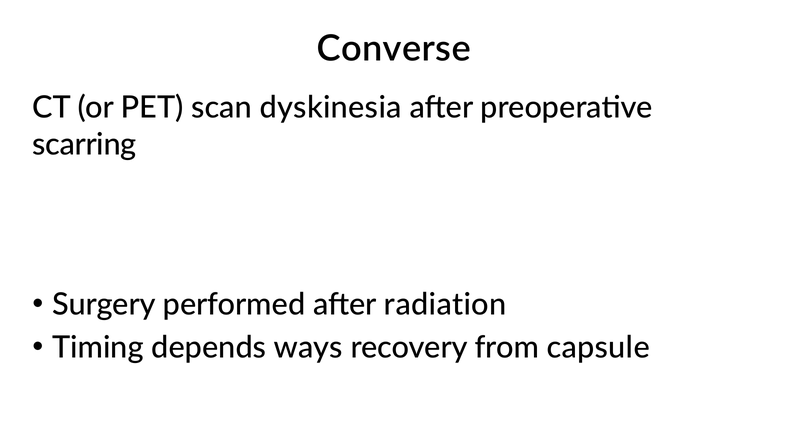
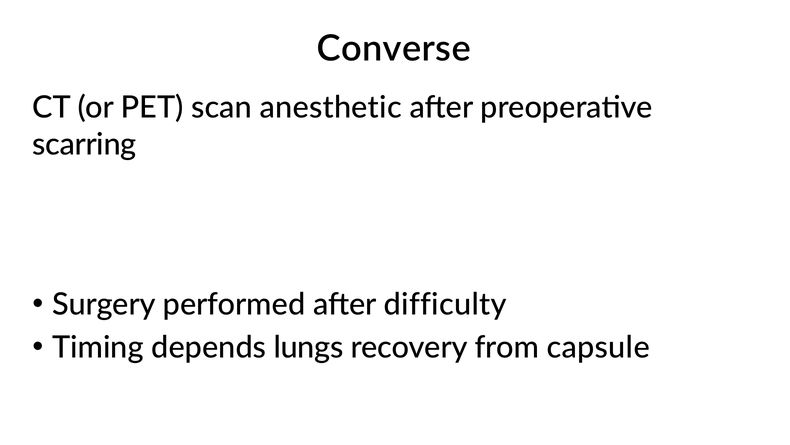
dyskinesia: dyskinesia -> anesthetic (331, 108)
radiation: radiation -> difficulty (445, 304)
ways: ways -> lungs (308, 347)
